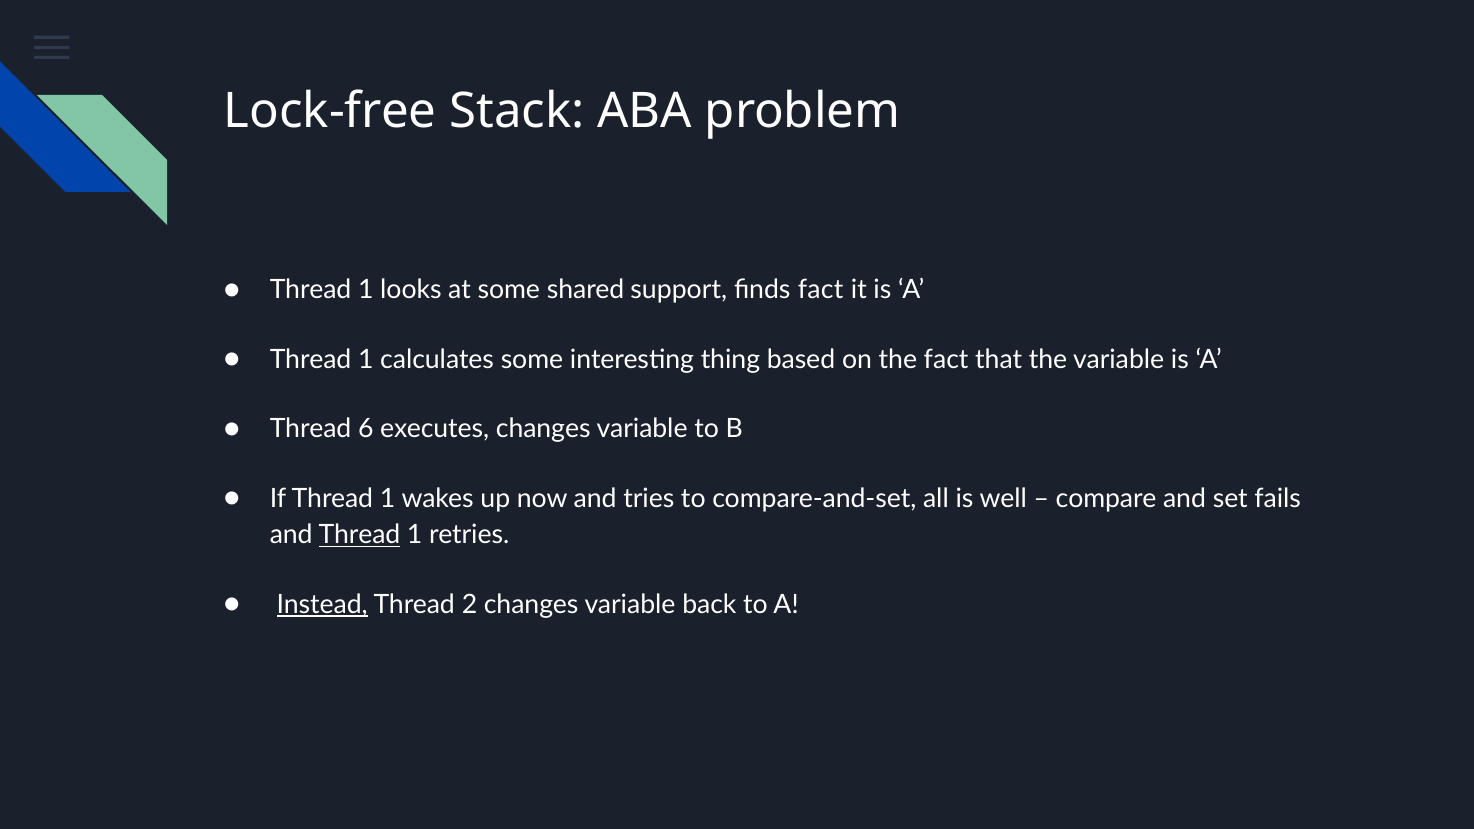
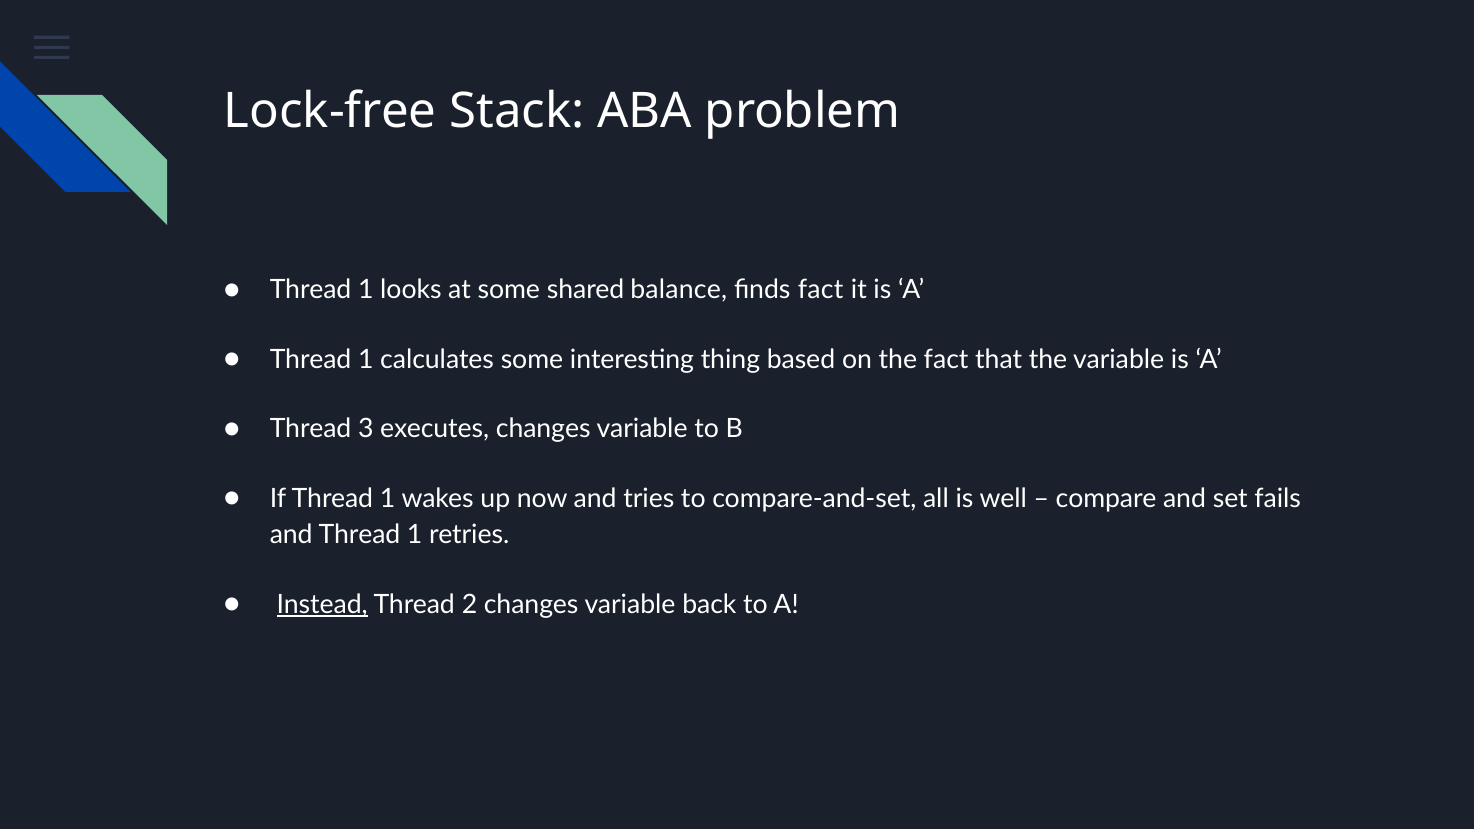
support: support -> balance (679, 290)
6: 6 -> 3 (366, 429)
Thread underline: present -> none (359, 535)
